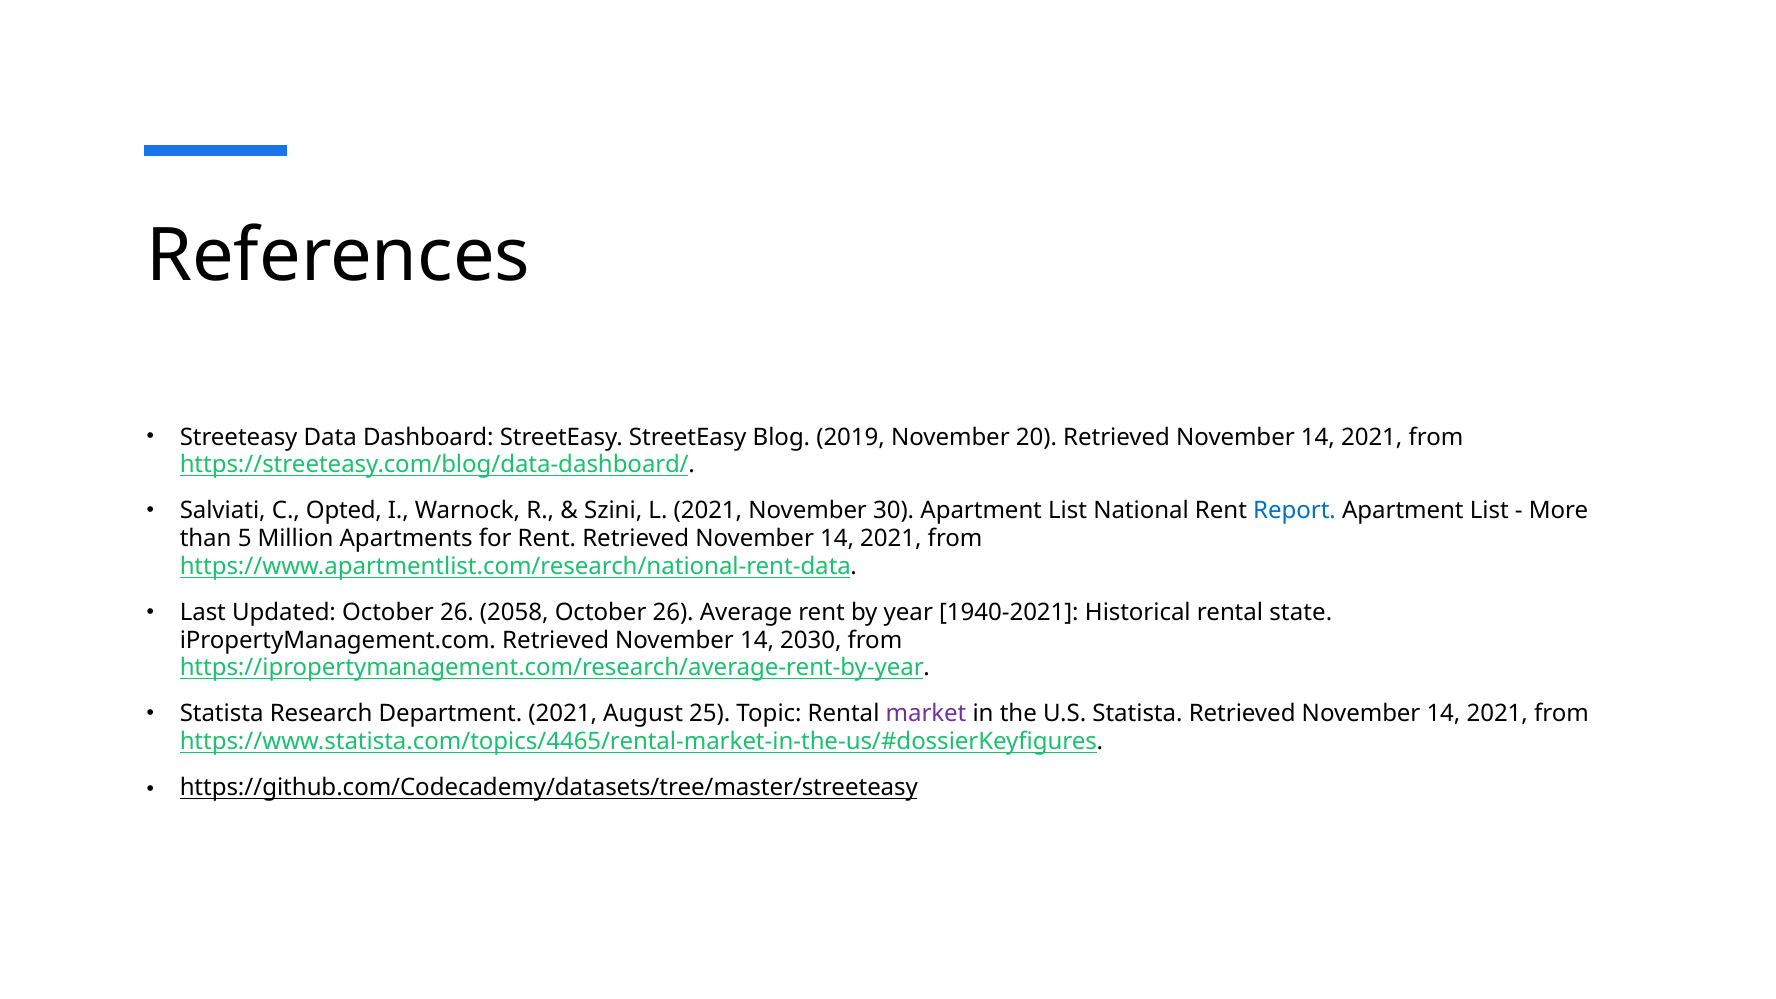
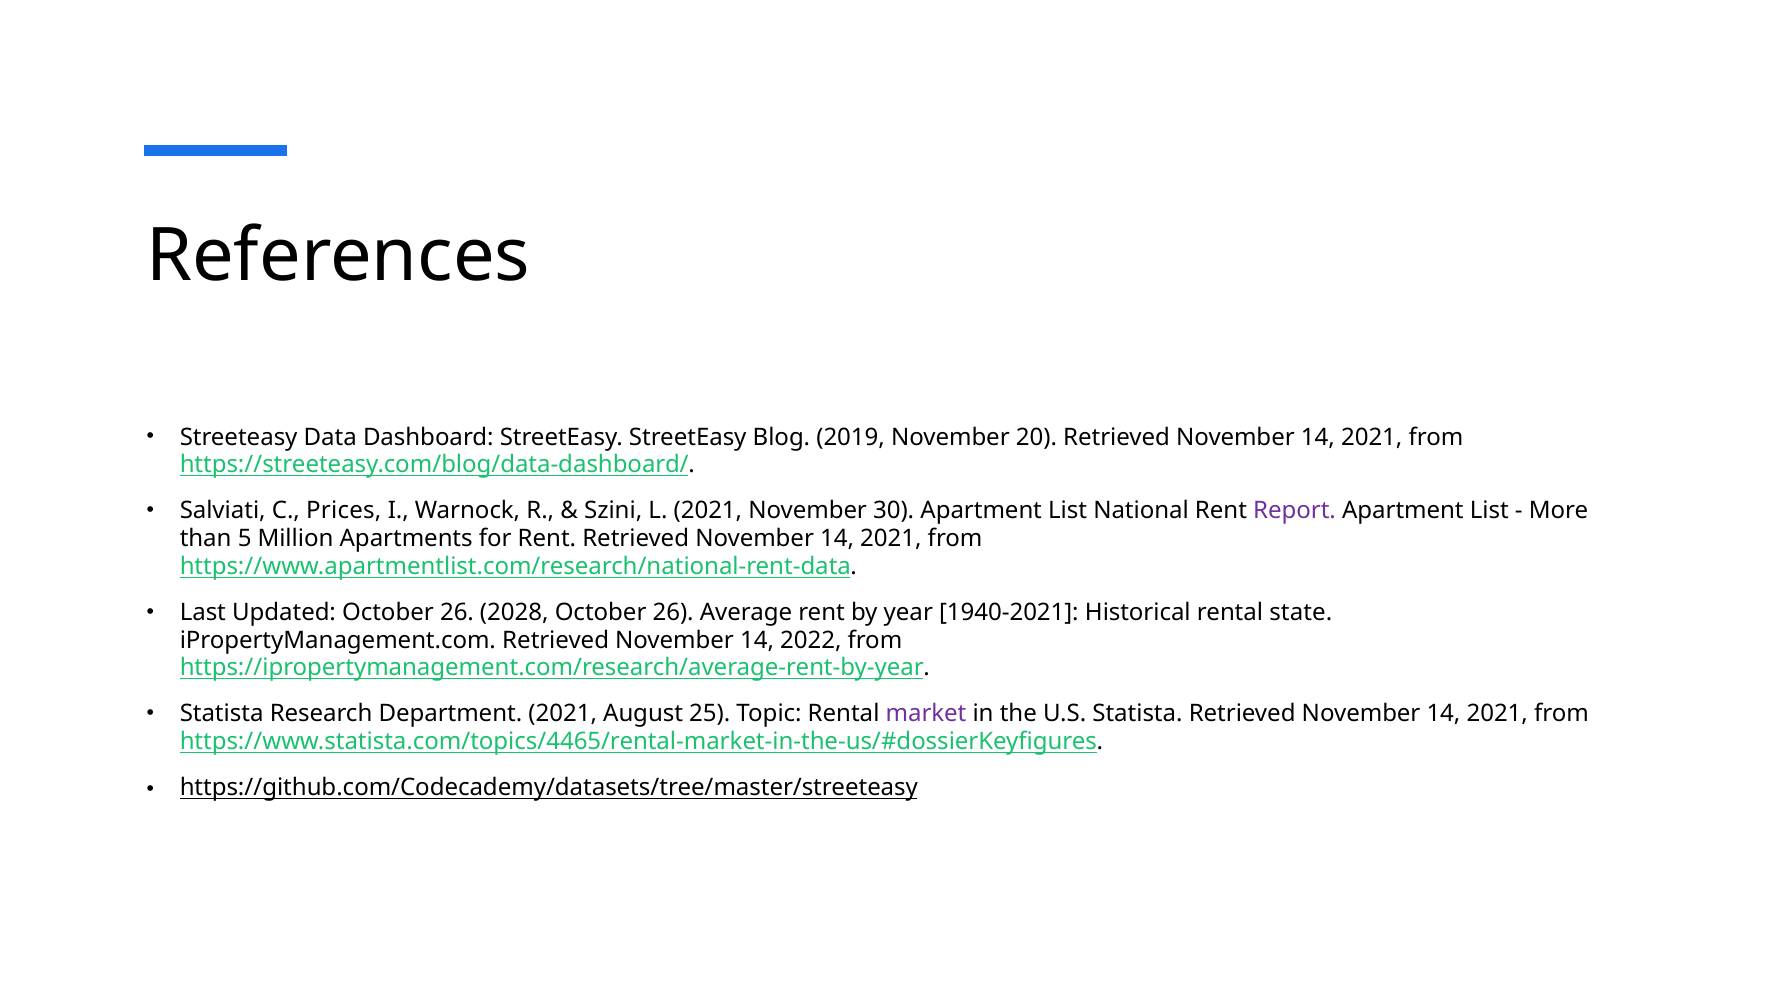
Opted: Opted -> Prices (344, 511)
Report colour: blue -> purple (1295, 511)
2058: 2058 -> 2028 (514, 612)
2030: 2030 -> 2022 (811, 640)
